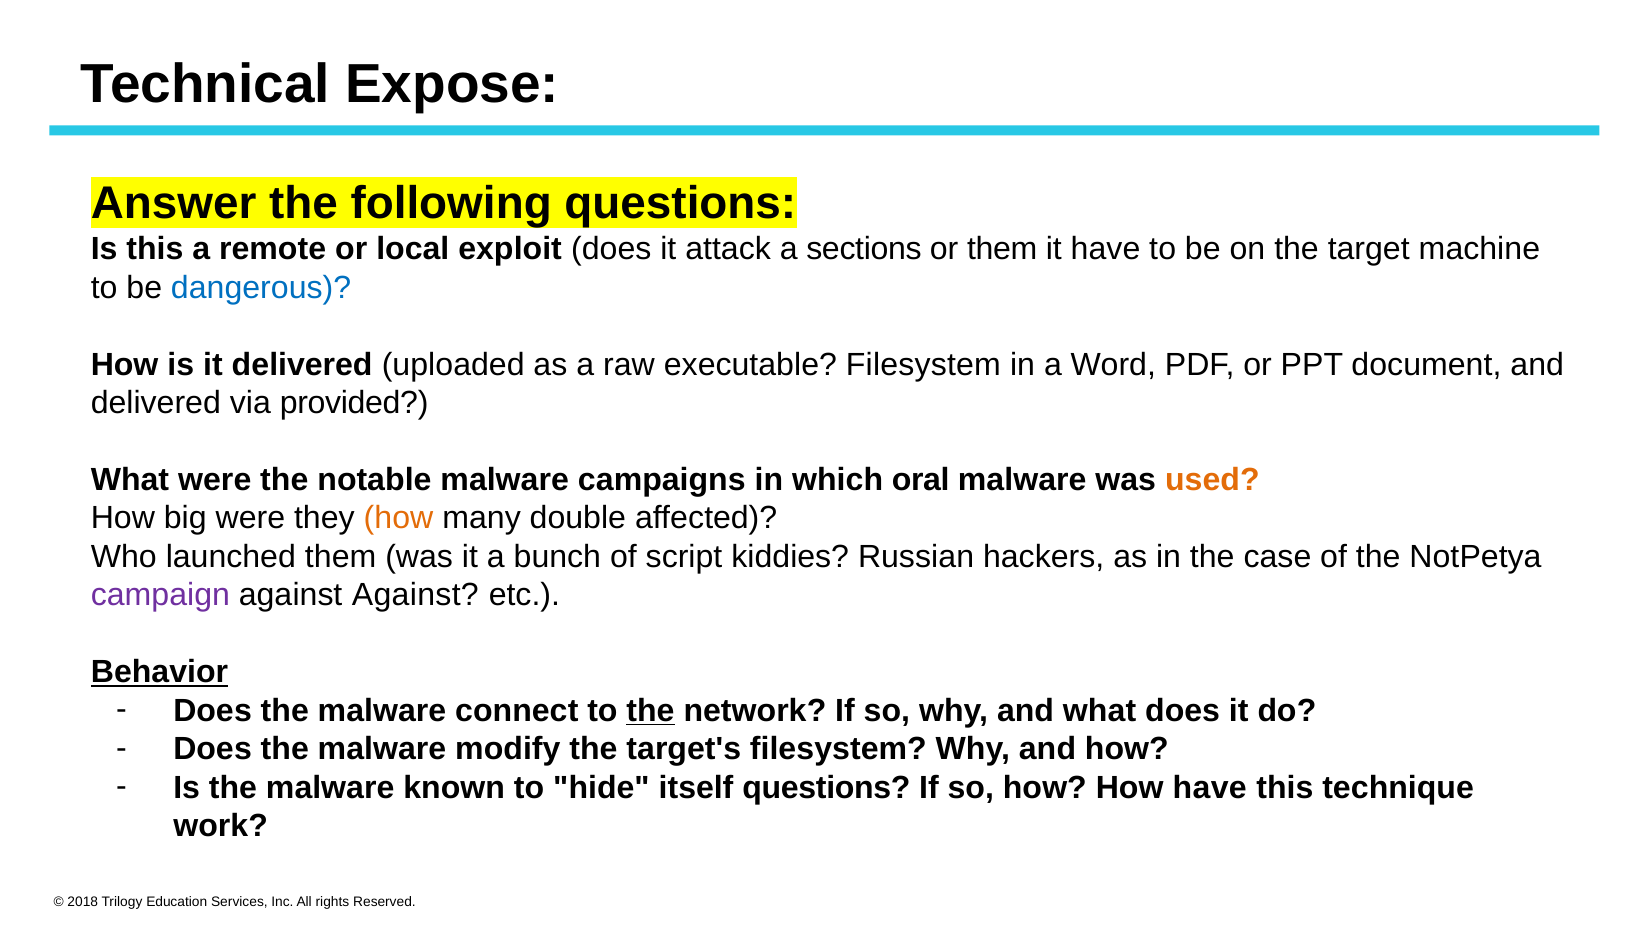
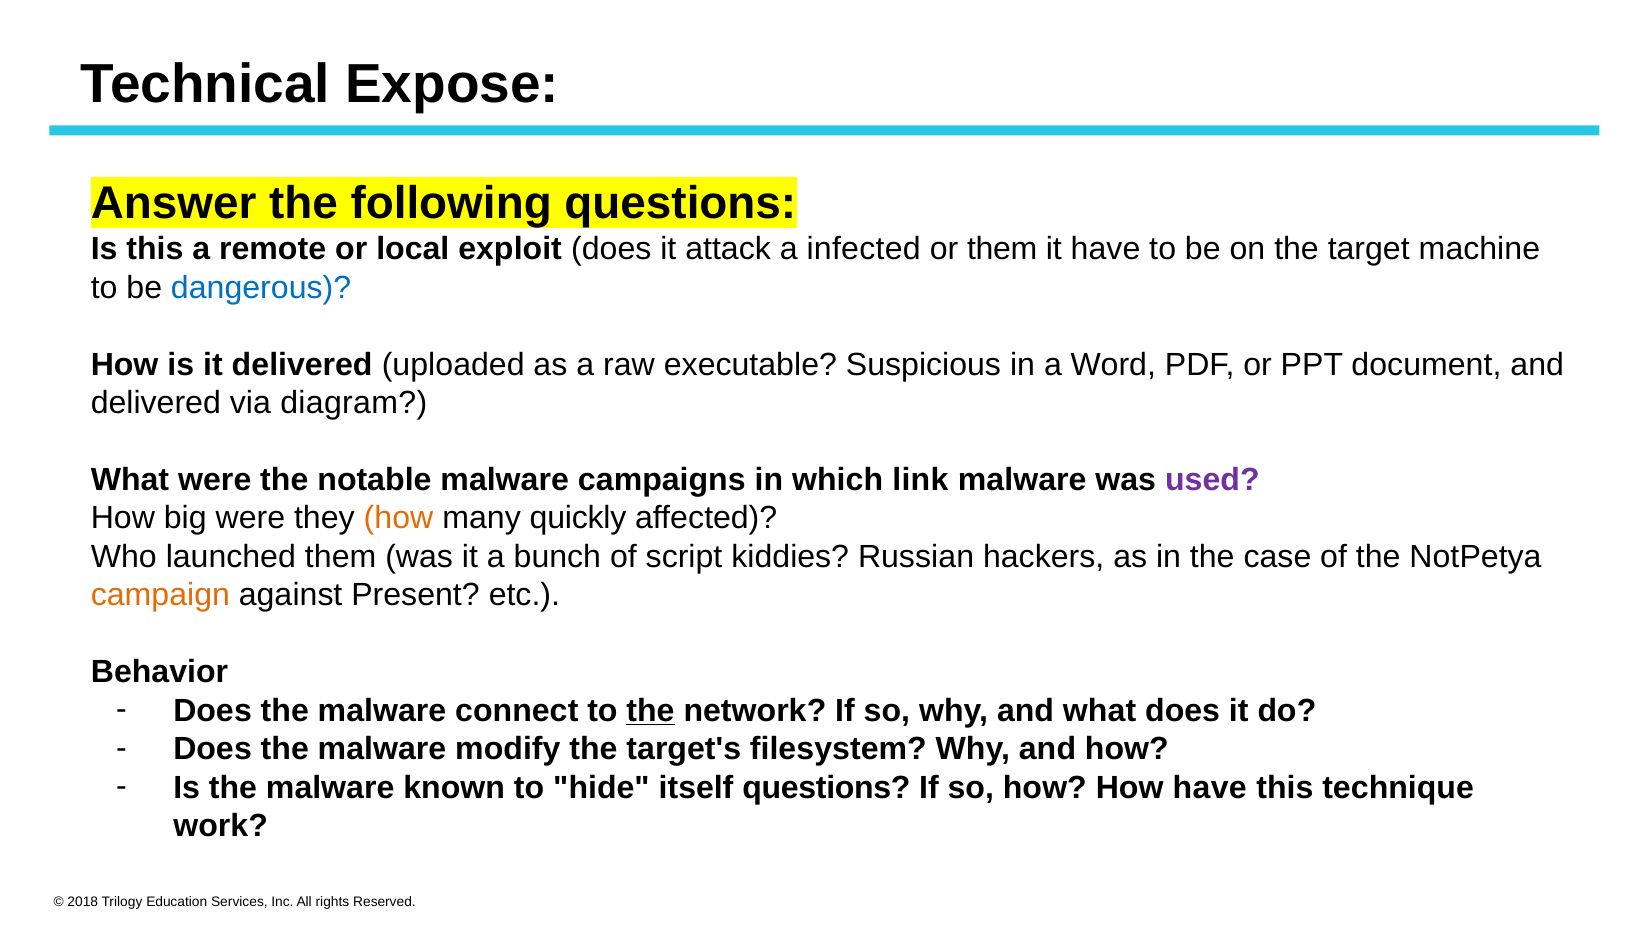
sections: sections -> infected (864, 249)
executable Filesystem: Filesystem -> Suspicious (923, 365)
provided: provided -> diagram (354, 403)
oral: oral -> link (920, 480)
used colour: orange -> purple (1212, 480)
double: double -> quickly (578, 519)
campaign colour: purple -> orange (160, 596)
against Against: Against -> Present (415, 596)
Behavior underline: present -> none (160, 673)
